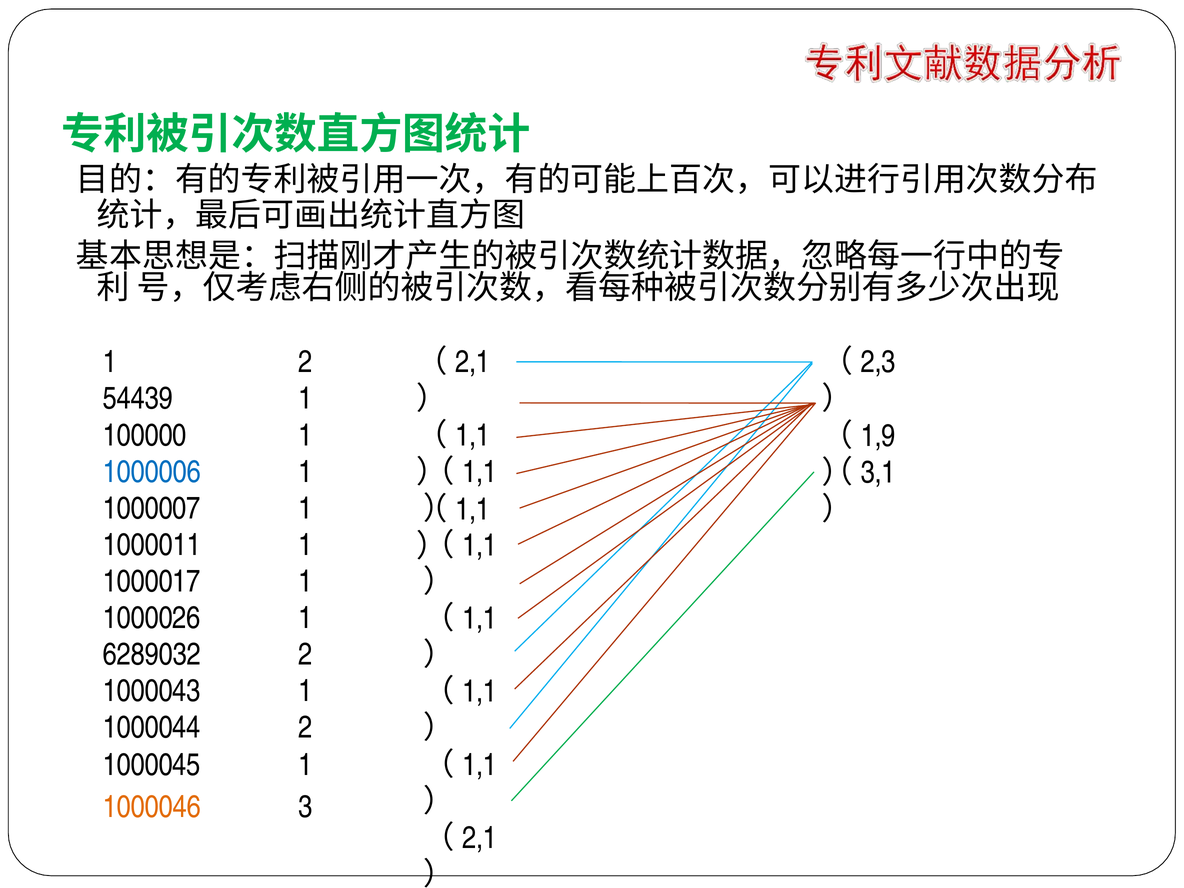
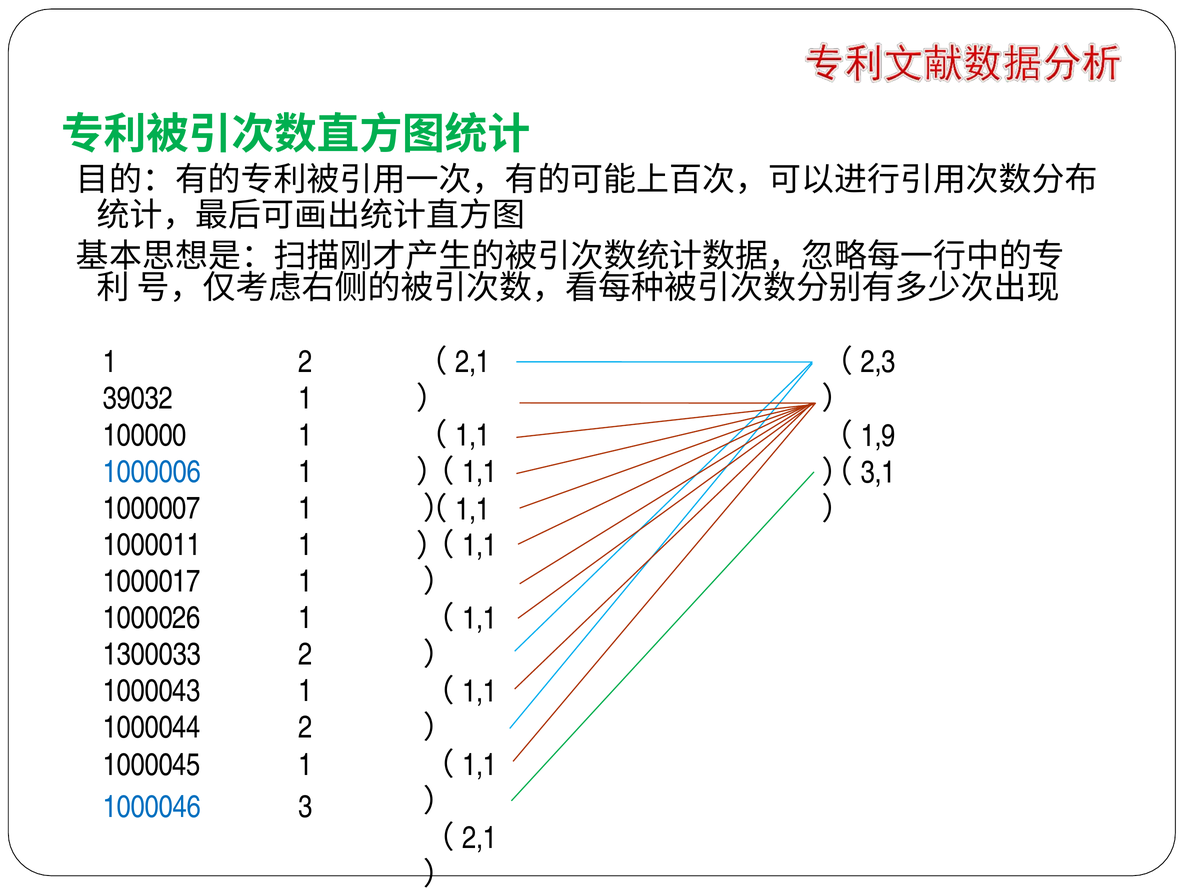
54439: 54439 -> 39032 (138, 399)
6289032: 6289032 -> 1300033 (152, 655)
1000046 colour: orange -> blue (152, 807)
